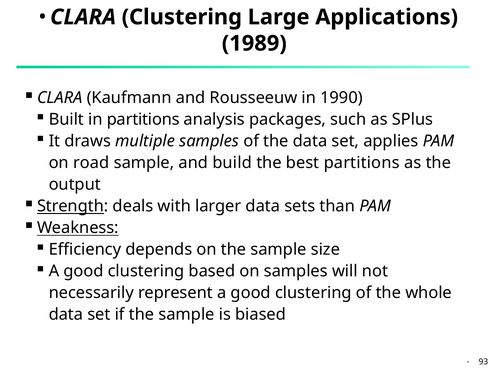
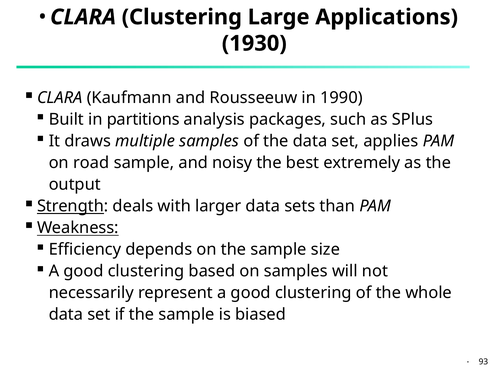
1989: 1989 -> 1930 (254, 43)
build: build -> noisy (232, 163)
best partitions: partitions -> extremely (362, 163)
